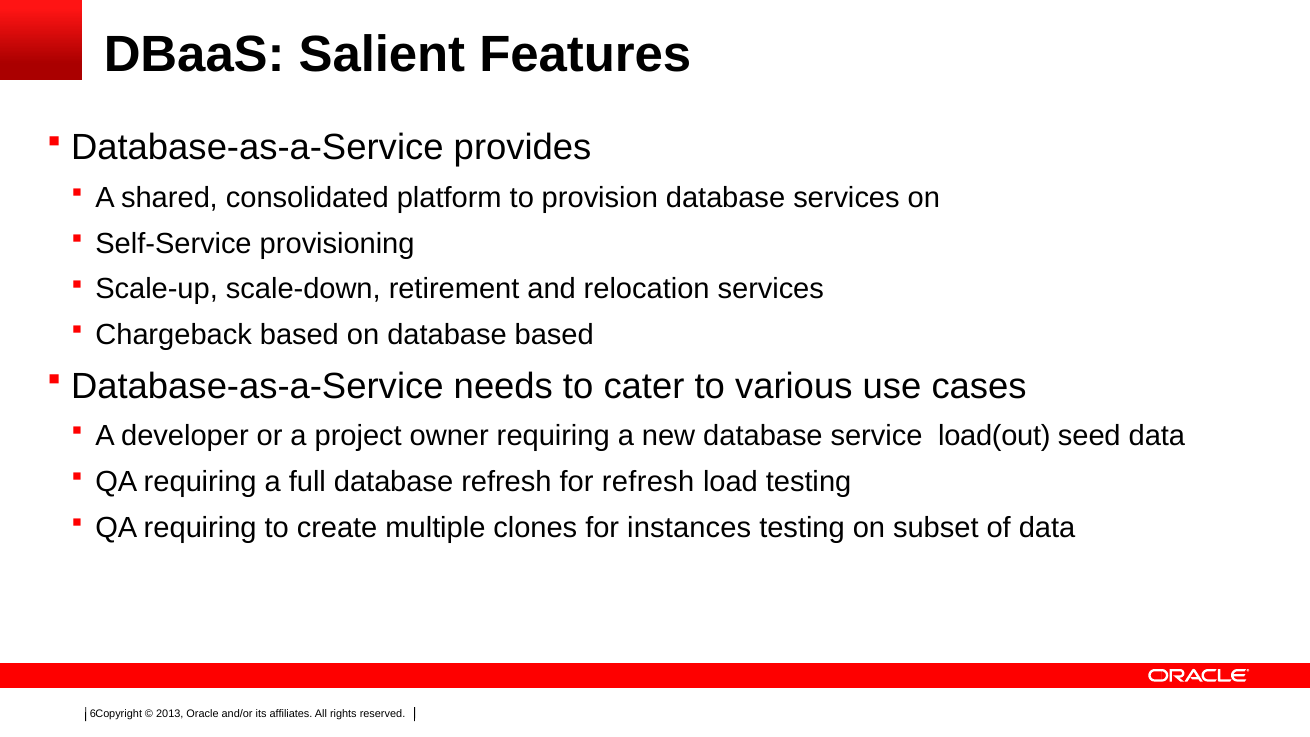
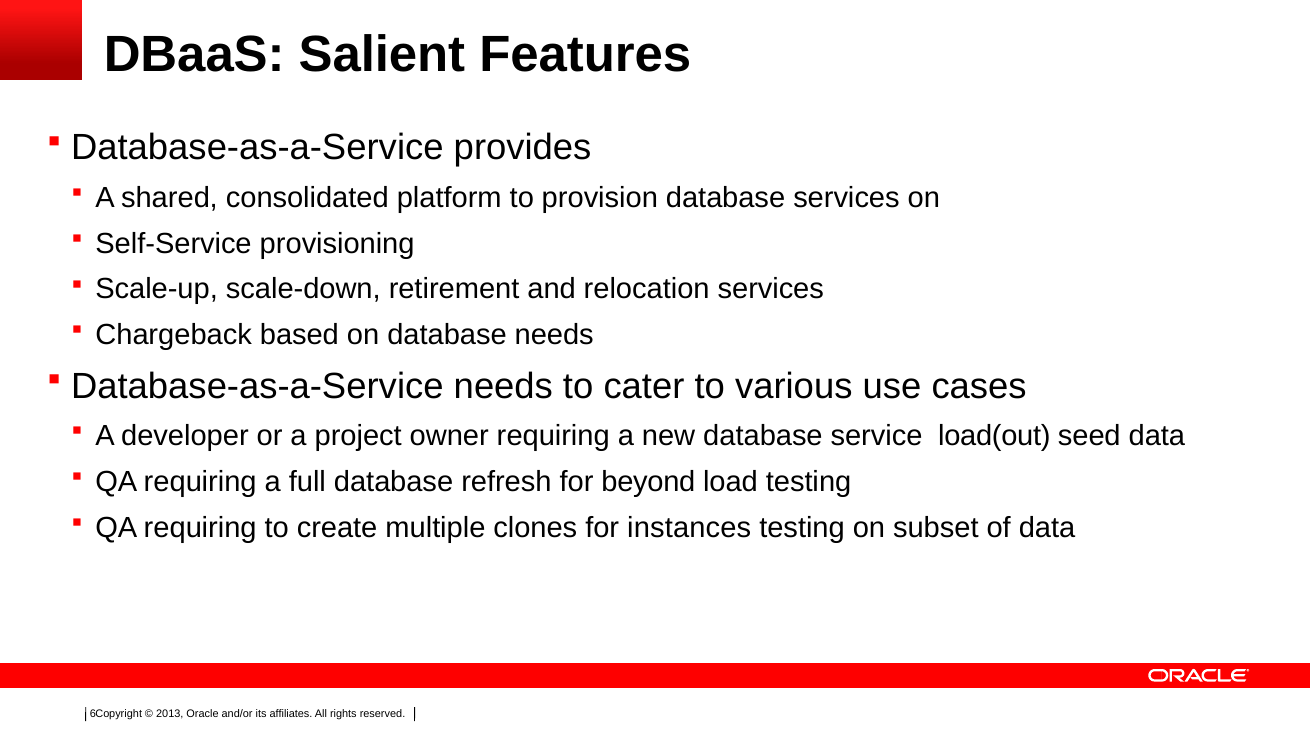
database based: based -> needs (554, 335)
for refresh: refresh -> beyond (648, 481)
